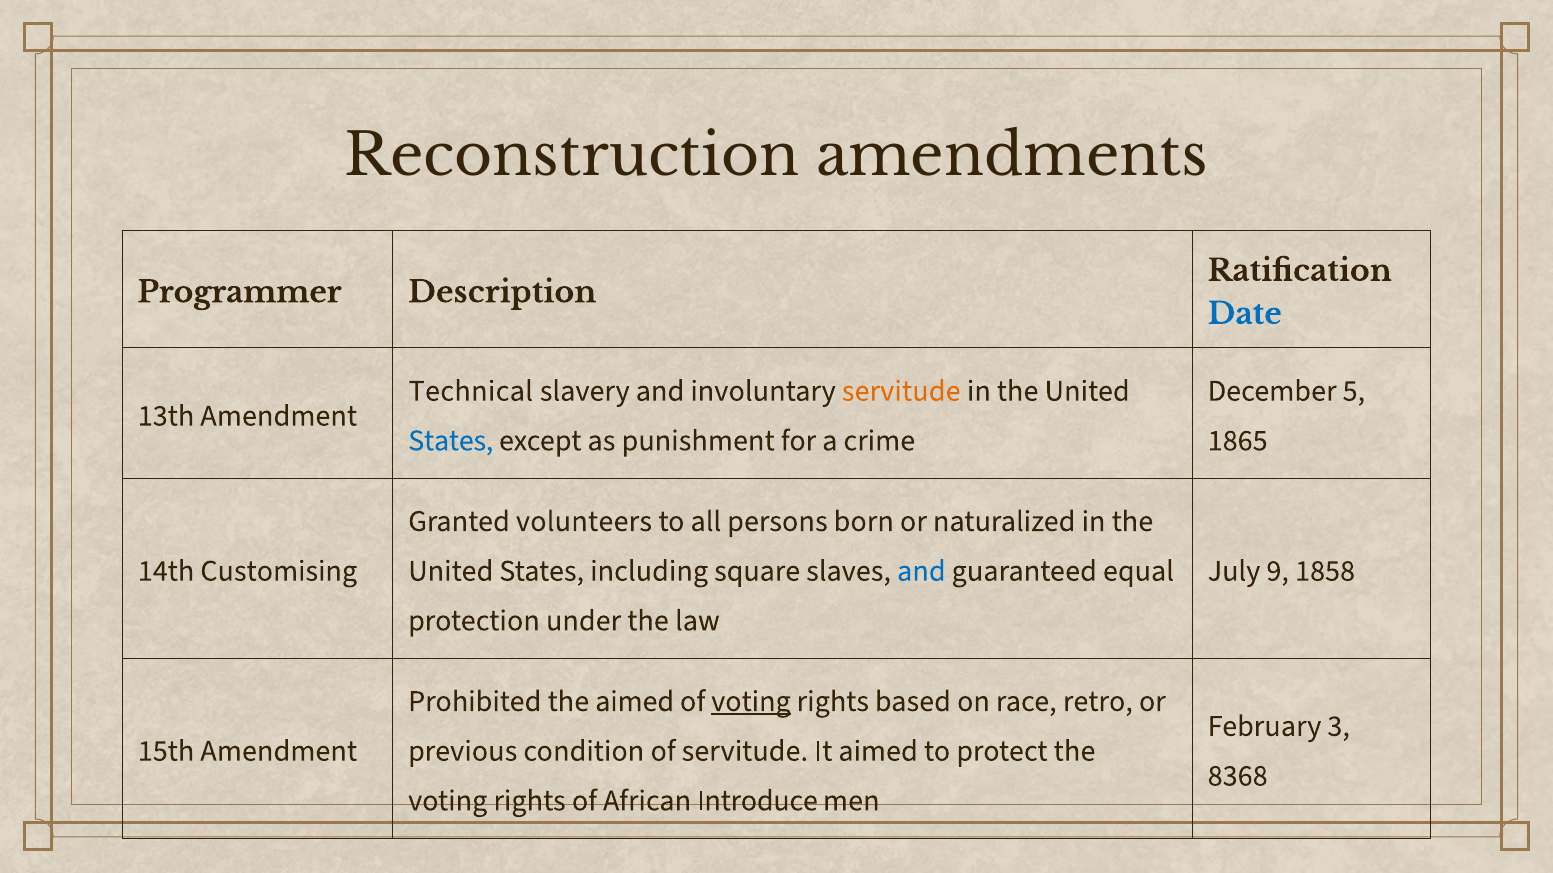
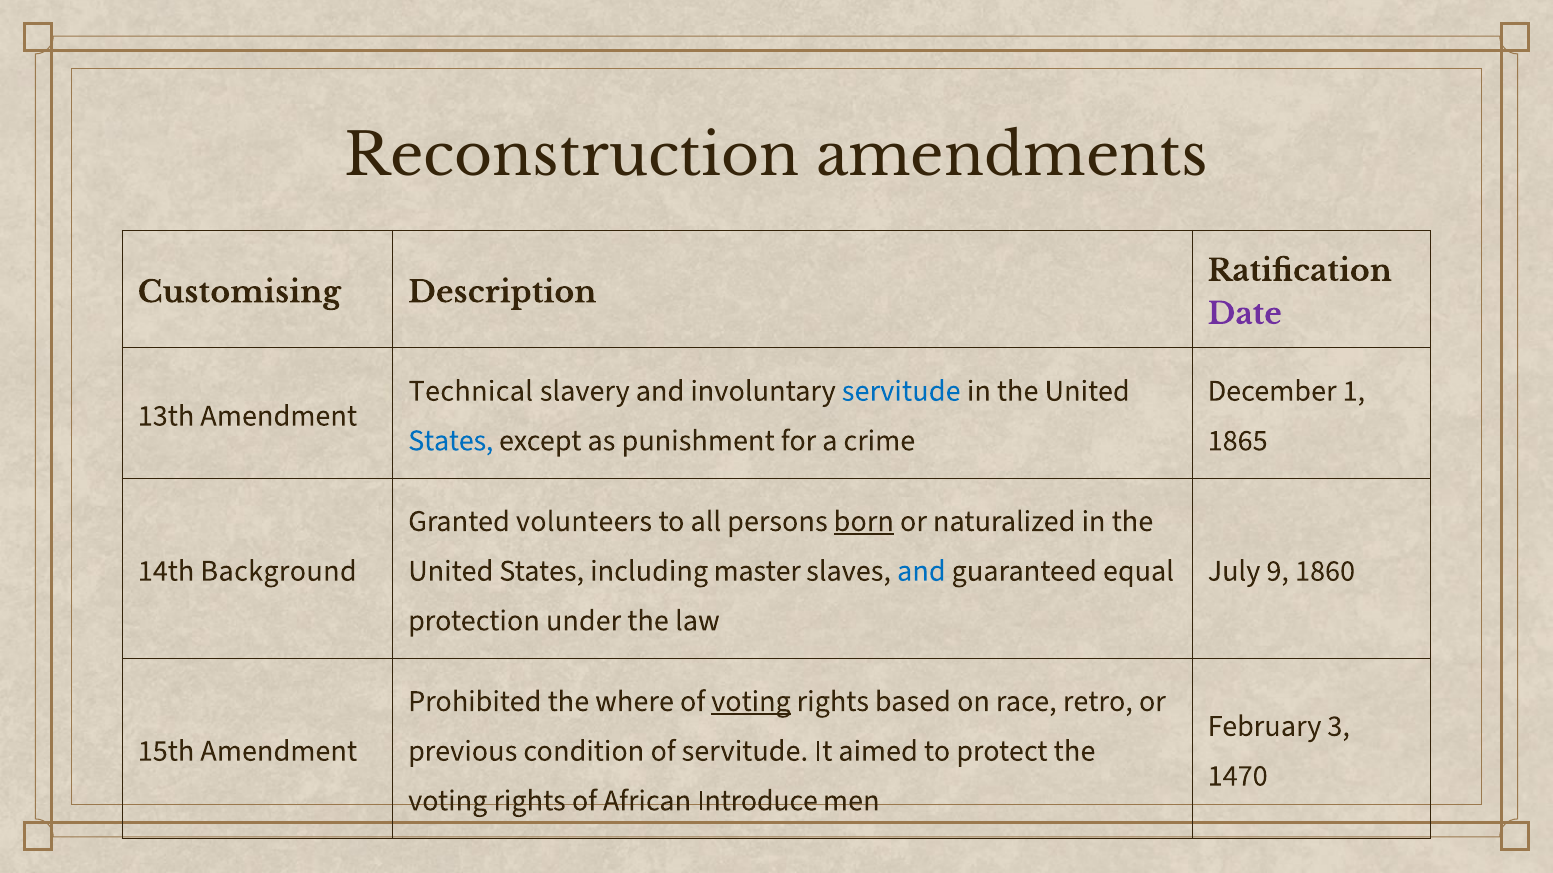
Programmer: Programmer -> Customising (239, 293)
Date colour: blue -> purple (1245, 314)
servitude colour: orange -> blue (901, 391)
5: 5 -> 1 (1354, 391)
born underline: none -> present (864, 521)
Customising: Customising -> Background (279, 571)
square: square -> master (757, 571)
1858: 1858 -> 1860 (1325, 571)
the aimed: aimed -> where (635, 702)
8368: 8368 -> 1470 (1238, 776)
